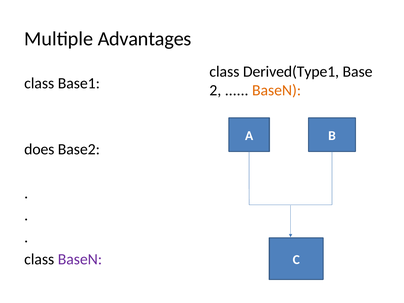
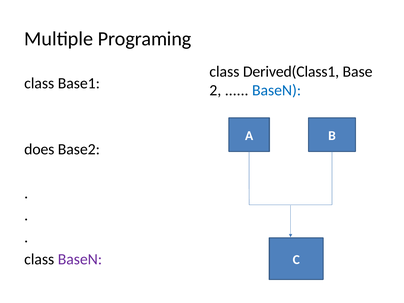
Advantages: Advantages -> Programing (145, 39)
Derived(Type1: Derived(Type1 -> Derived(Class1 (291, 72)
BaseN colour: orange -> blue (277, 90)
